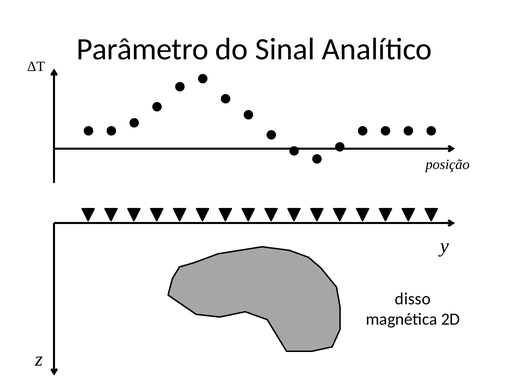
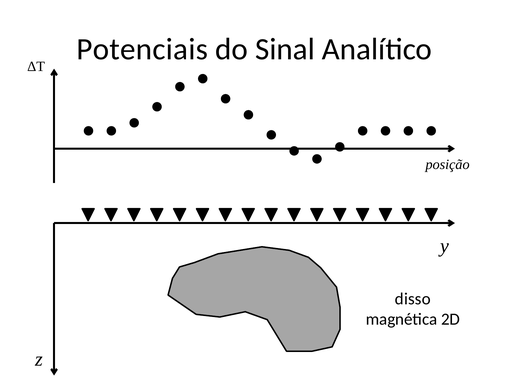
Parâmetro: Parâmetro -> Potenciais (142, 49)
